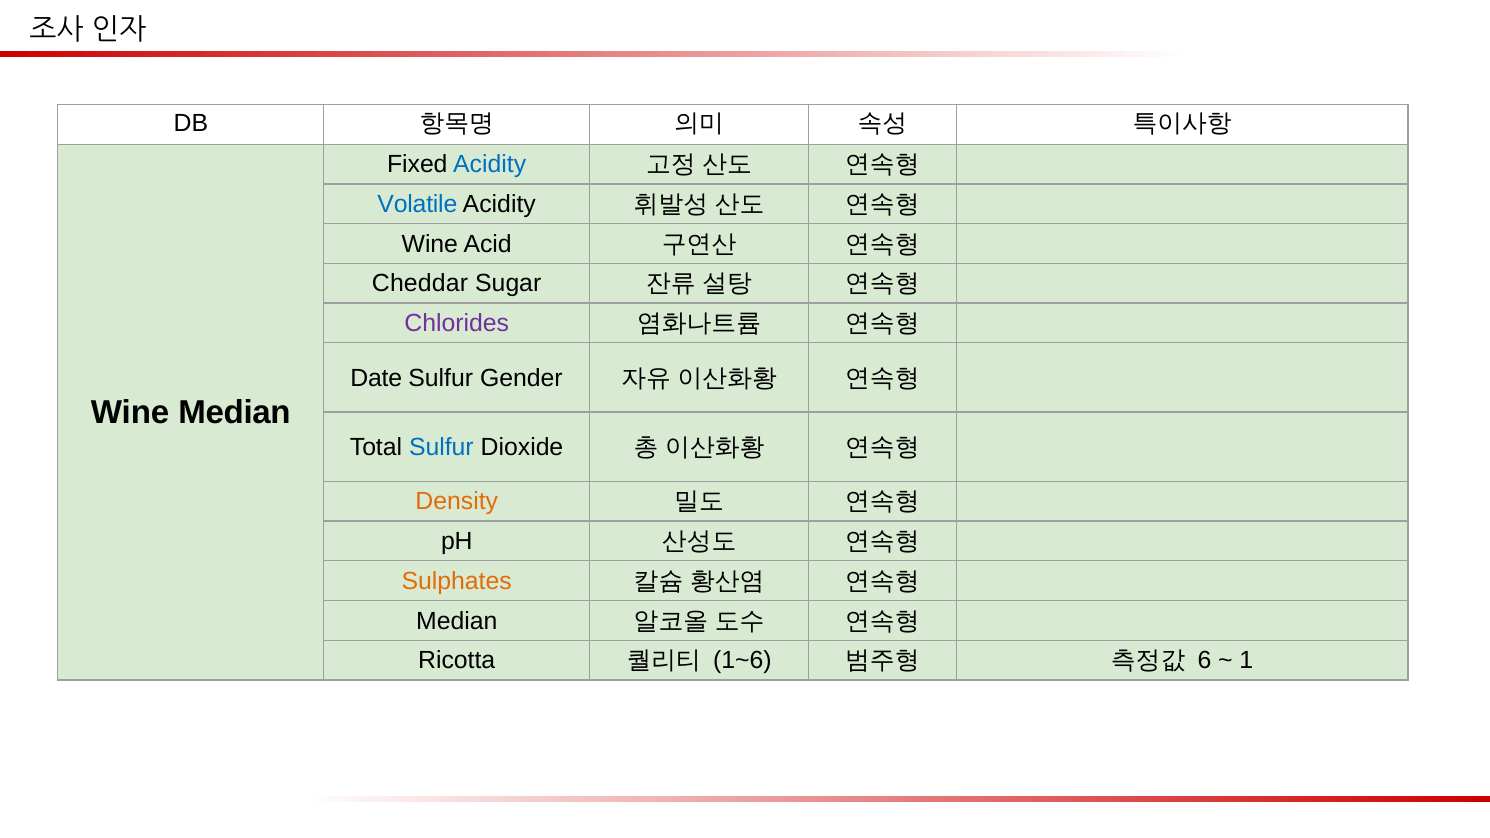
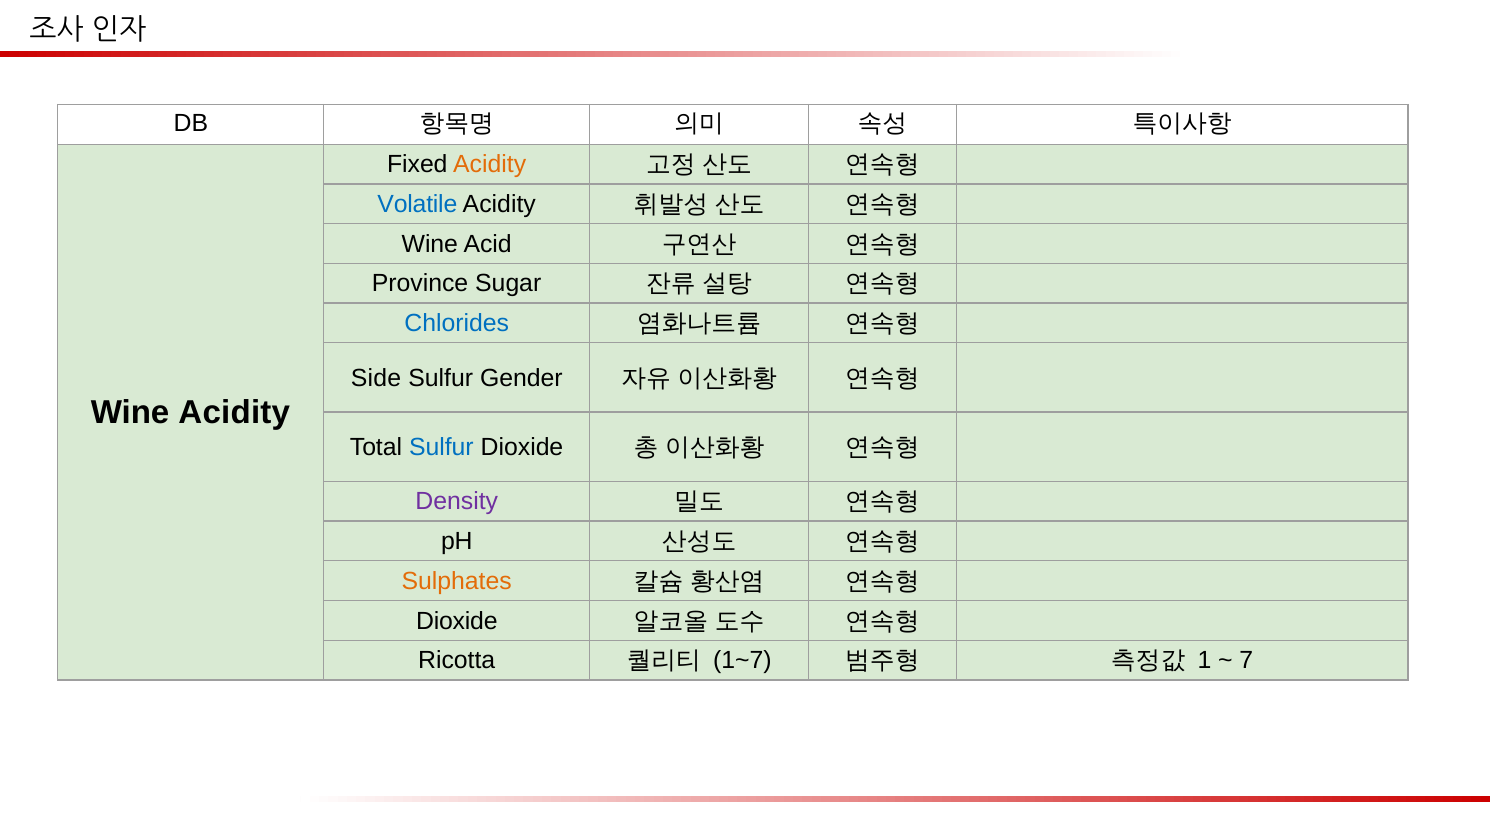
Acidity colour: blue -> orange (490, 165)
Cheddar: Cheddar -> Province (420, 284)
Chlorides colour: purple -> blue (457, 323)
Date: Date -> Side (376, 378)
Wine Median: Median -> Acidity (234, 413)
Density colour: orange -> purple (457, 502)
Median: Median -> Dioxide (457, 621)
1~6: 1~6 -> 1~7 (742, 661)
6: 6 -> 1 (1204, 661)
1: 1 -> 7 (1246, 661)
